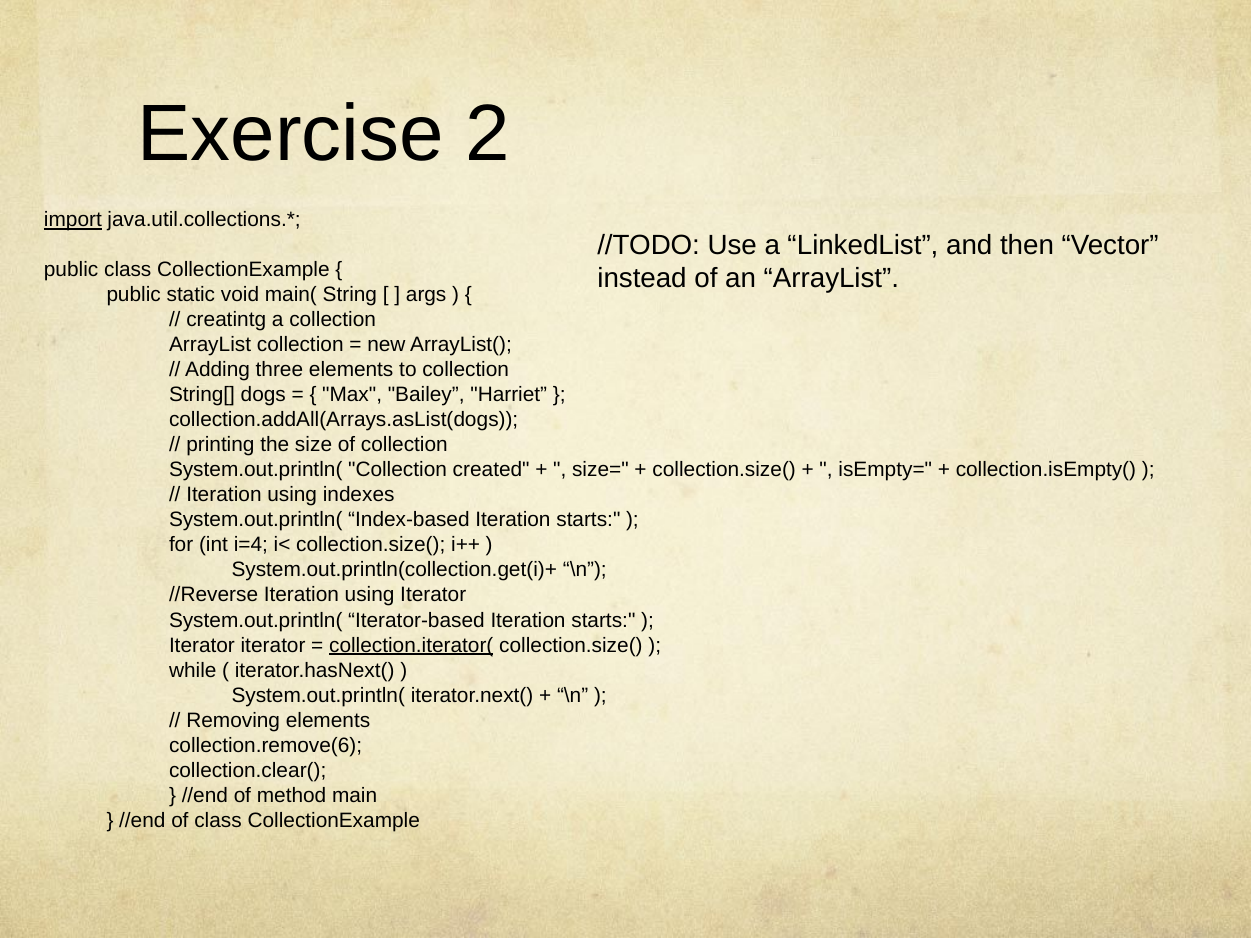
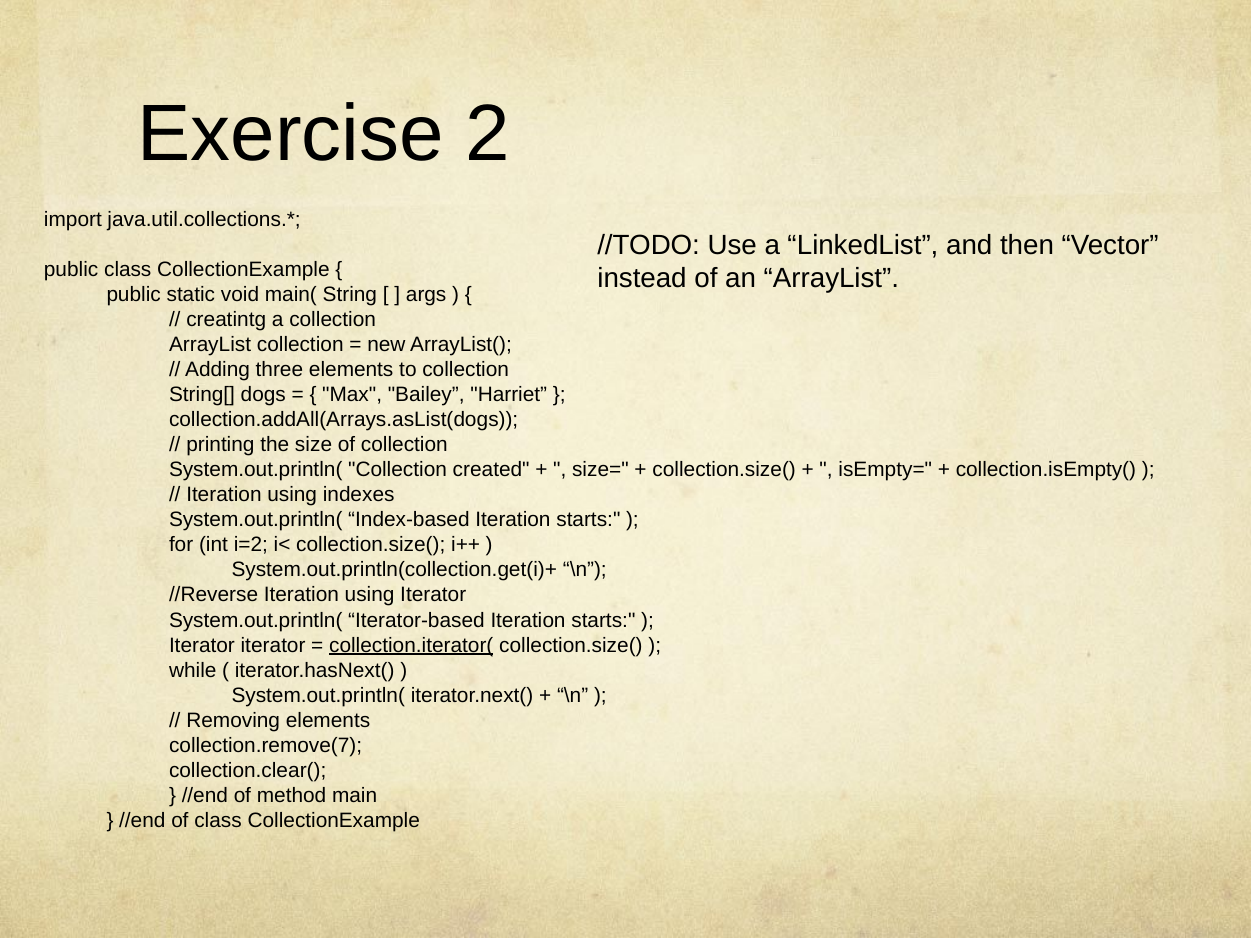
import underline: present -> none (73, 220)
i=4: i=4 -> i=2 (251, 545)
collection.remove(6: collection.remove(6 -> collection.remove(7 (266, 745)
